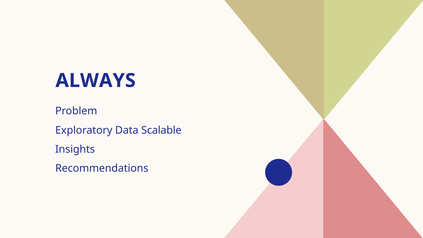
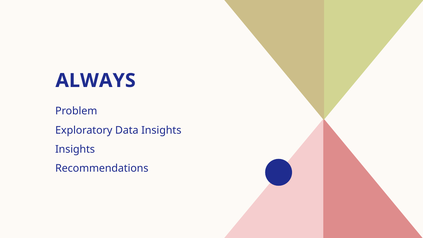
Data Scalable: Scalable -> Insights (161, 130)
